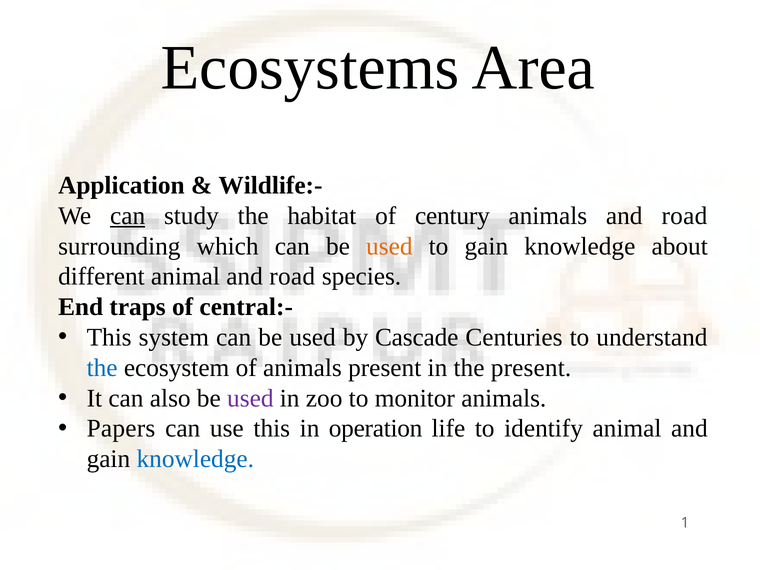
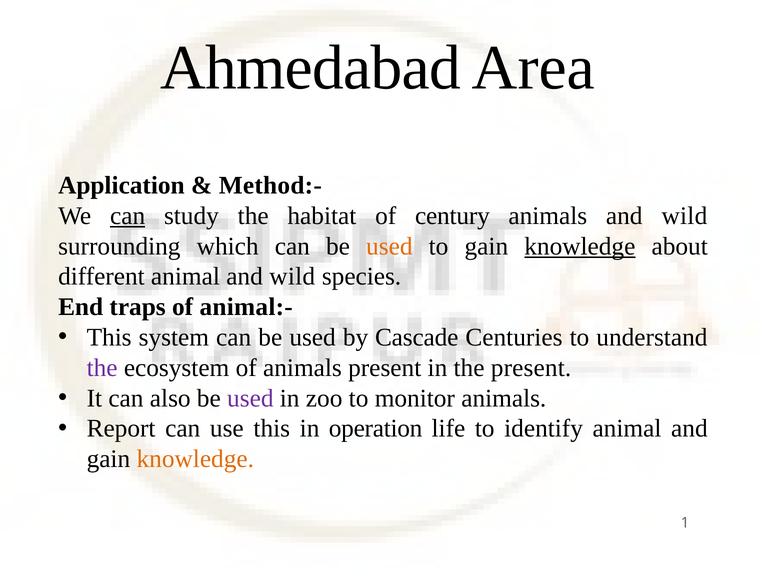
Ecosystems: Ecosystems -> Ahmedabad (311, 68)
Wildlife:-: Wildlife:- -> Method:- (270, 185)
animals and road: road -> wild (684, 216)
knowledge underline: none -> present (580, 246)
animal and road: road -> wild (292, 277)
central:-: central:- -> animal:- (246, 307)
the colour: blue -> purple (102, 368)
Papers: Papers -> Report (121, 429)
knowledge colour: blue -> orange (195, 459)
